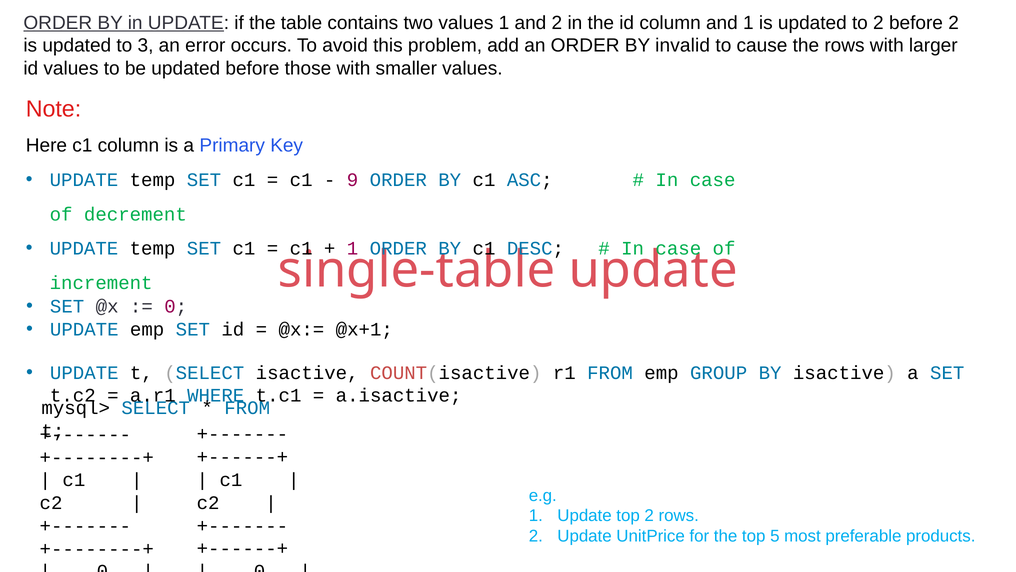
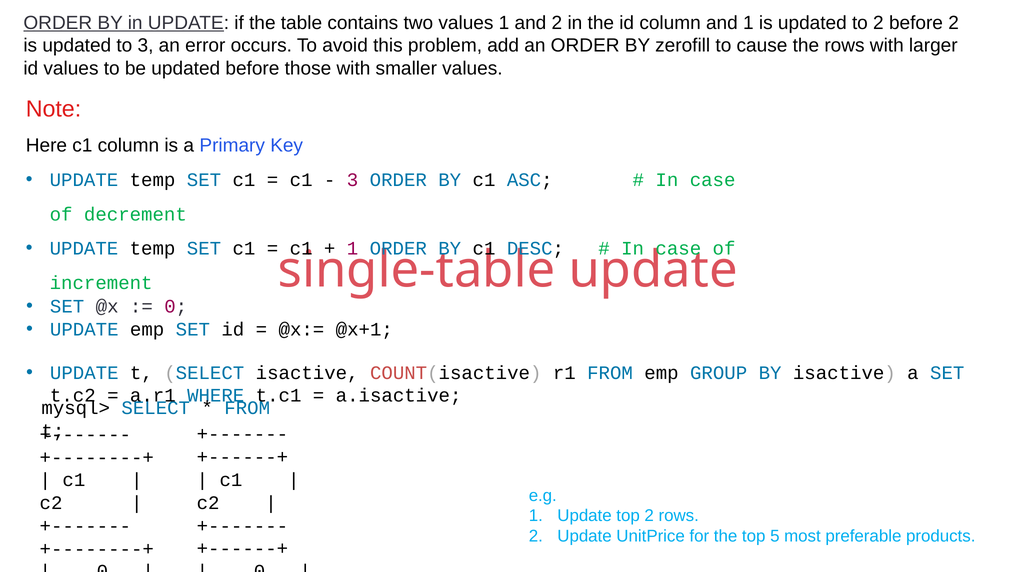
invalid: invalid -> zerofill (683, 46)
9: 9 -> 3 (353, 180)
